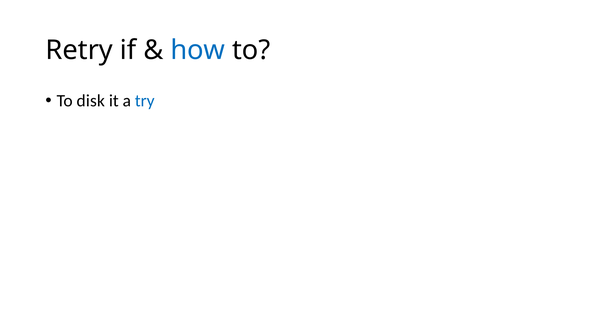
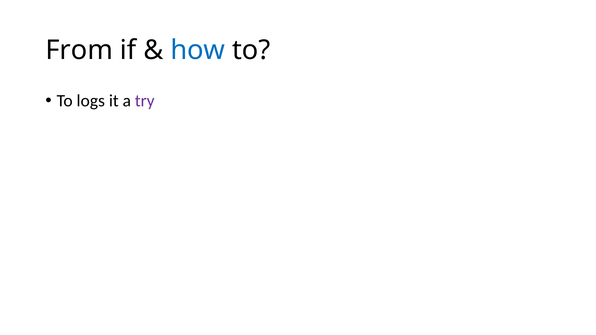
Retry: Retry -> From (79, 50)
disk: disk -> logs (91, 101)
try colour: blue -> purple (145, 101)
